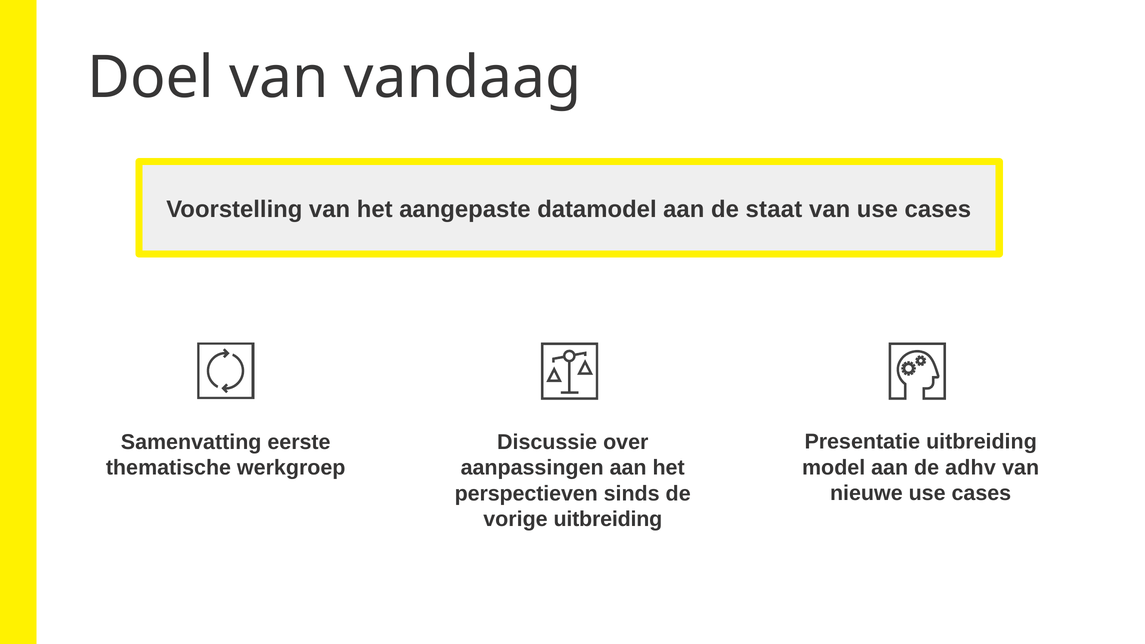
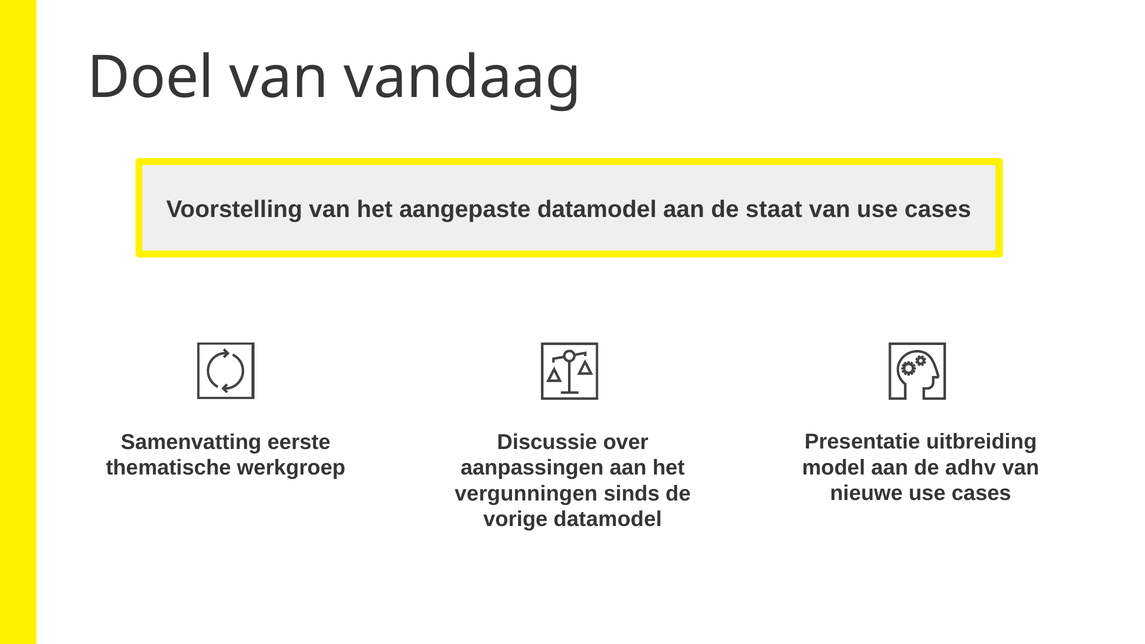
perspectieven: perspectieven -> vergunningen (526, 493)
vorige uitbreiding: uitbreiding -> datamodel (608, 519)
